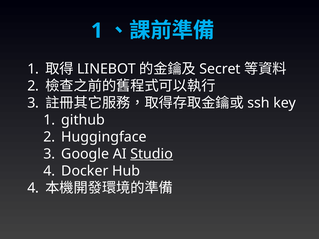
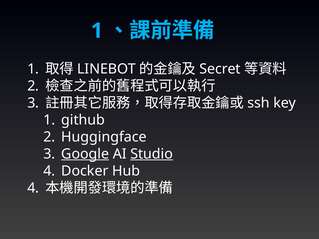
Google underline: none -> present (85, 154)
